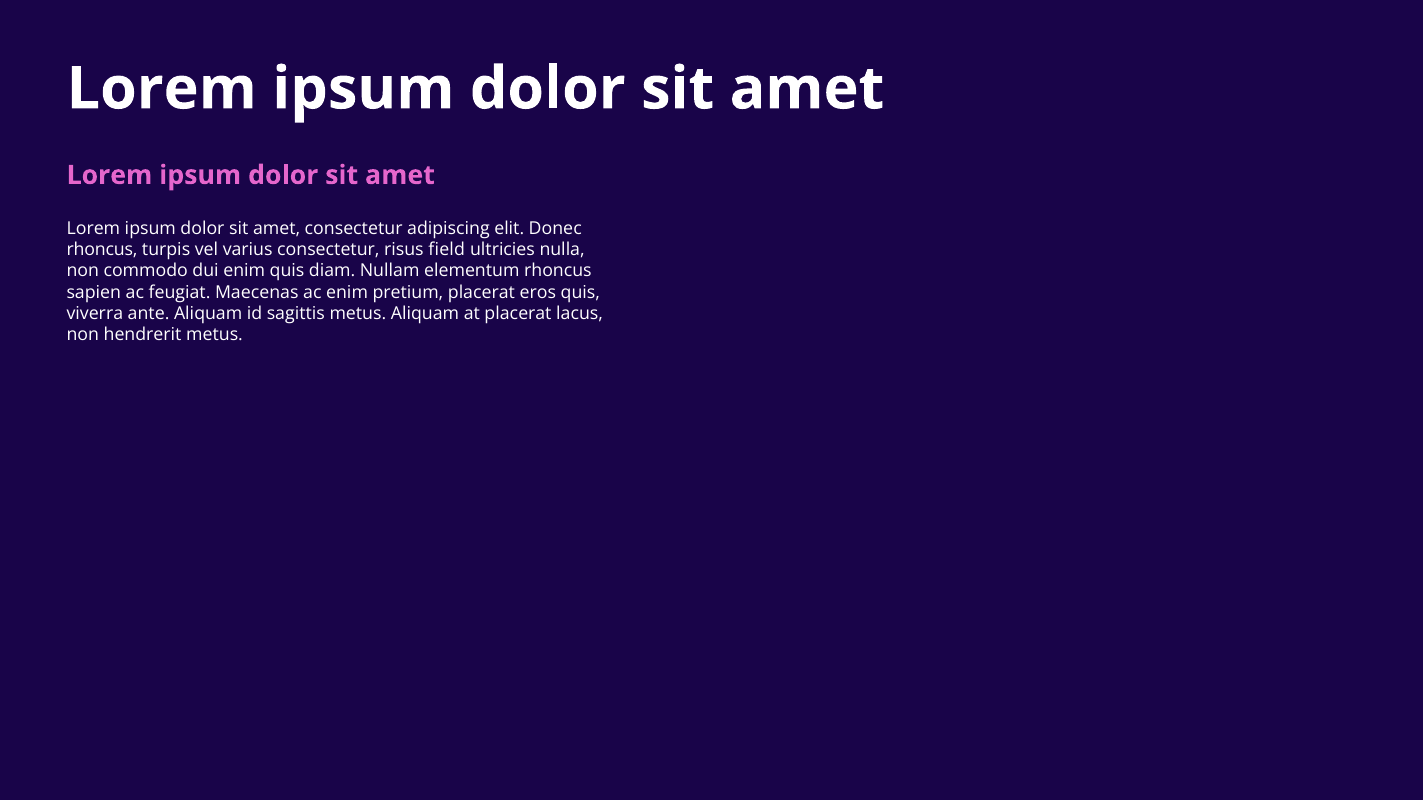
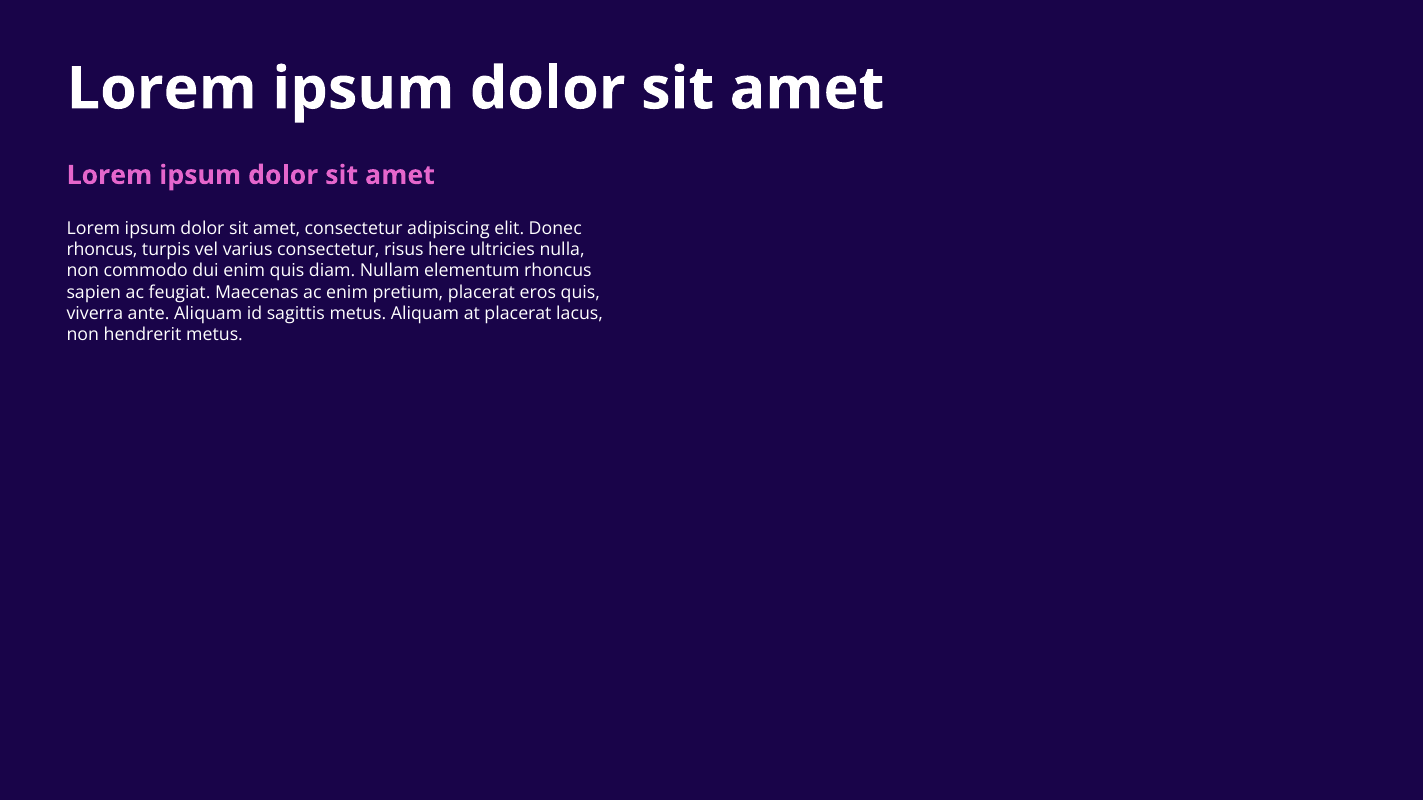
field: field -> here (447, 250)
